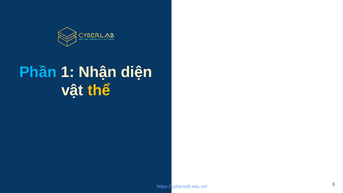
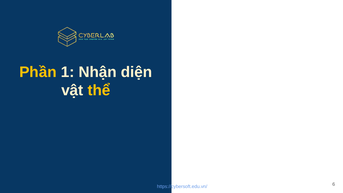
Phần colour: light blue -> yellow (38, 72)
